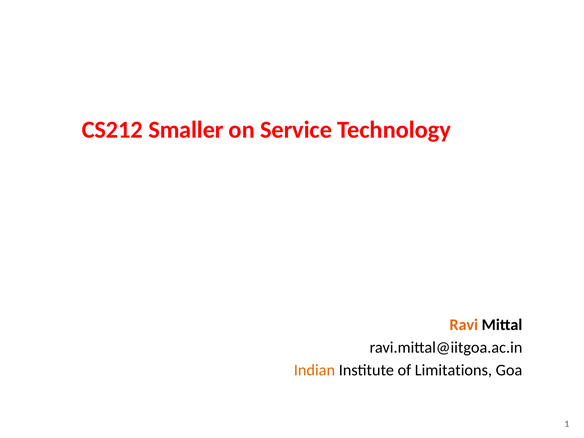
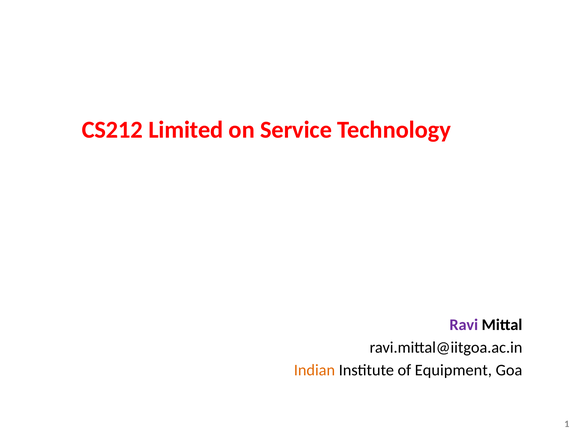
Smaller: Smaller -> Limited (186, 130)
Ravi colour: orange -> purple (464, 325)
Limitations: Limitations -> Equipment (453, 370)
